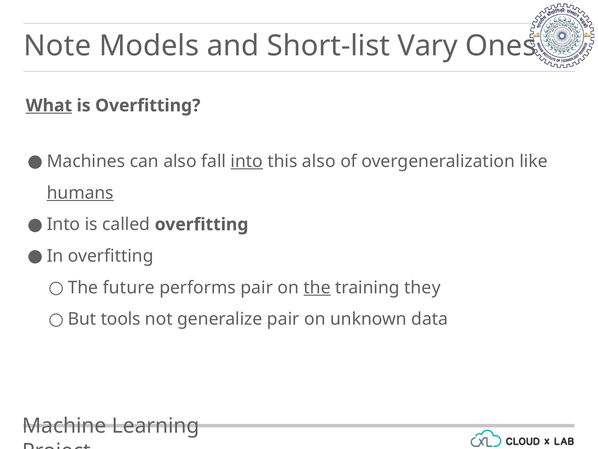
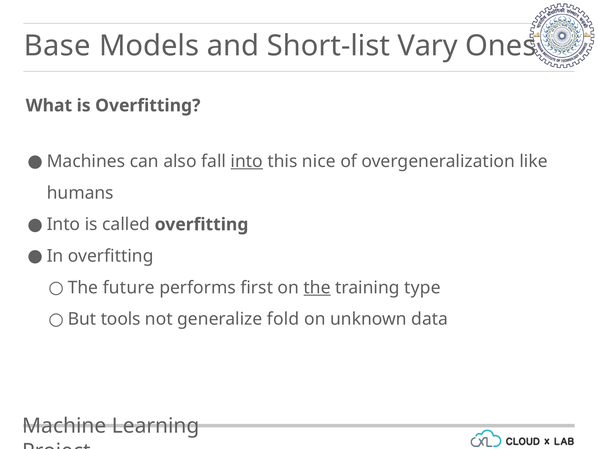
Note: Note -> Base (57, 46)
What underline: present -> none (49, 105)
this also: also -> nice (319, 161)
humans underline: present -> none (80, 193)
performs pair: pair -> first (257, 287)
they: they -> type (422, 287)
generalize pair: pair -> fold (283, 319)
